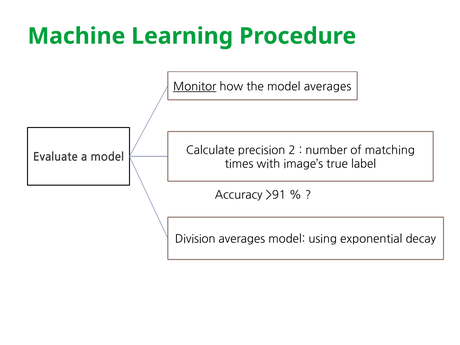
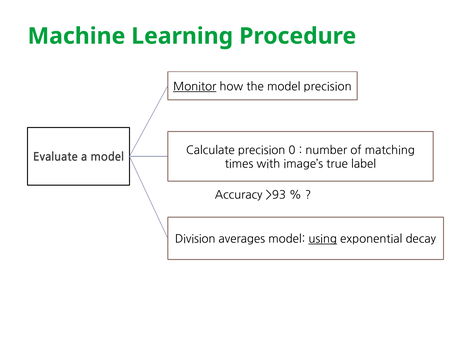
model averages: averages -> precision (328, 87)
2: 2 -> 0 (292, 150)
>91: >91 -> >93 (276, 195)
using underline: none -> present (323, 239)
